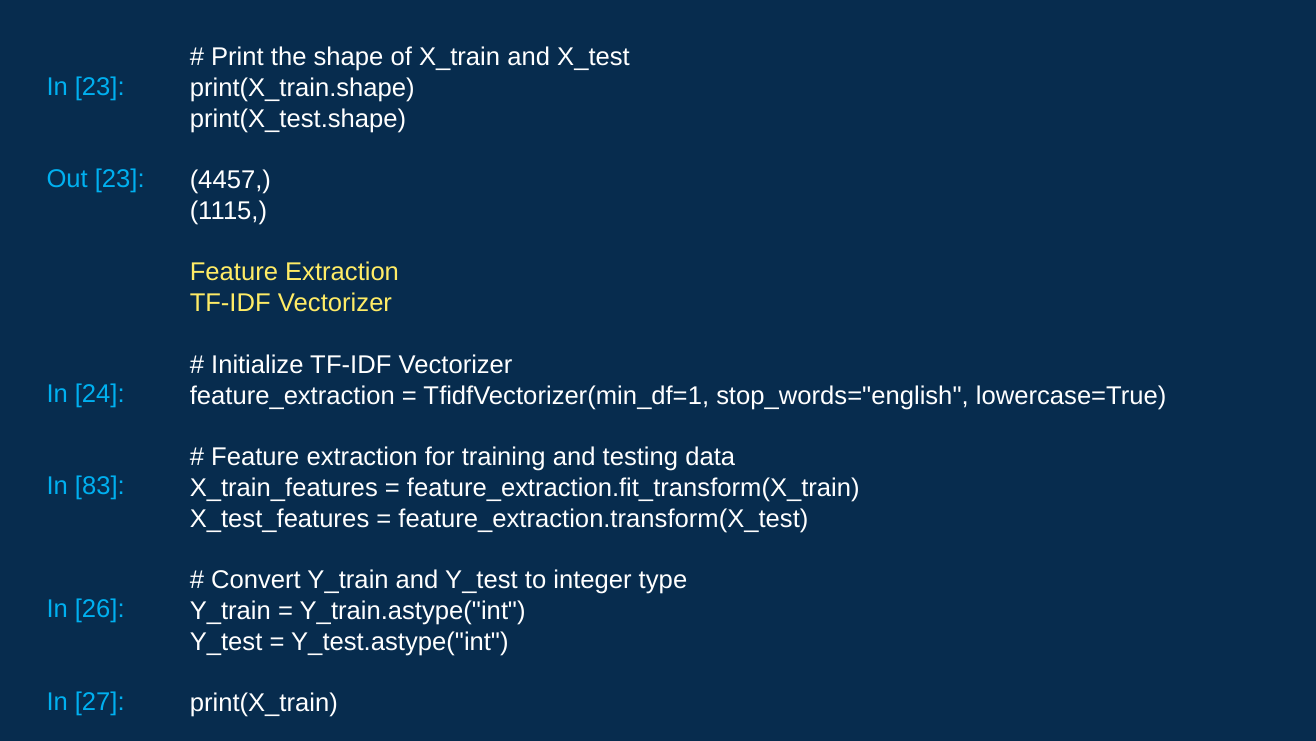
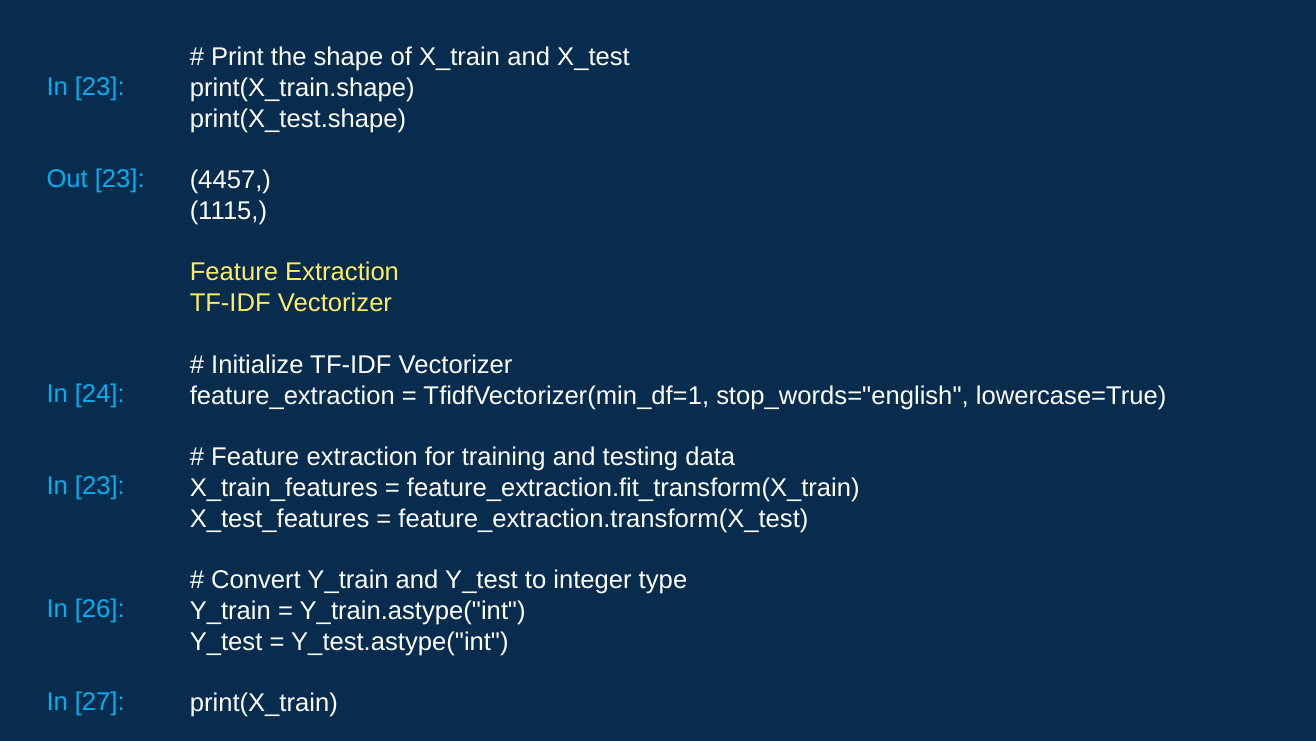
83: 83 -> 23 (100, 486)
